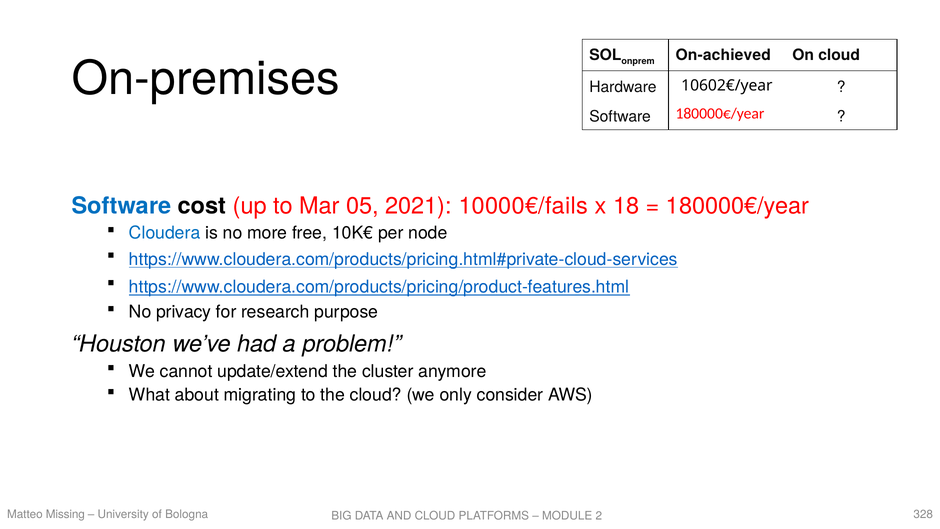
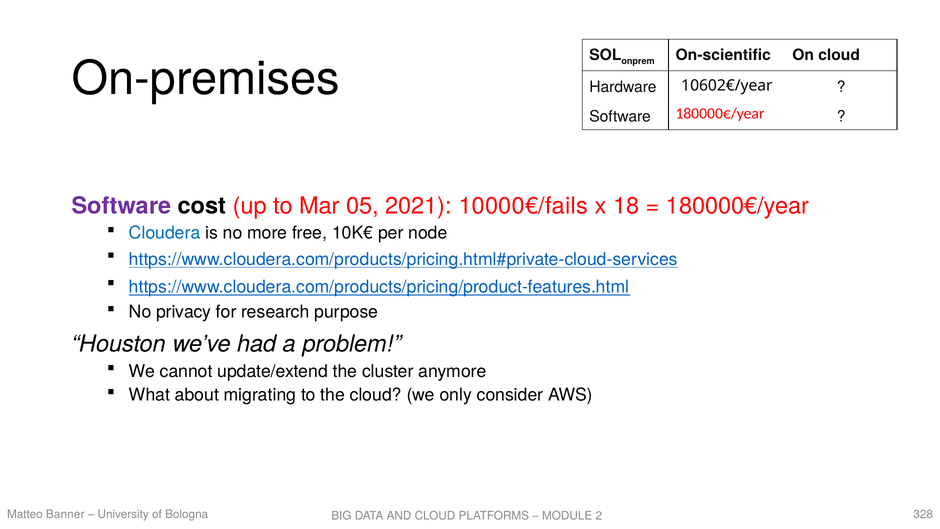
On-achieved: On-achieved -> On-scientific (723, 55)
Software colour: blue -> purple (121, 206)
Missing: Missing -> Banner (65, 514)
